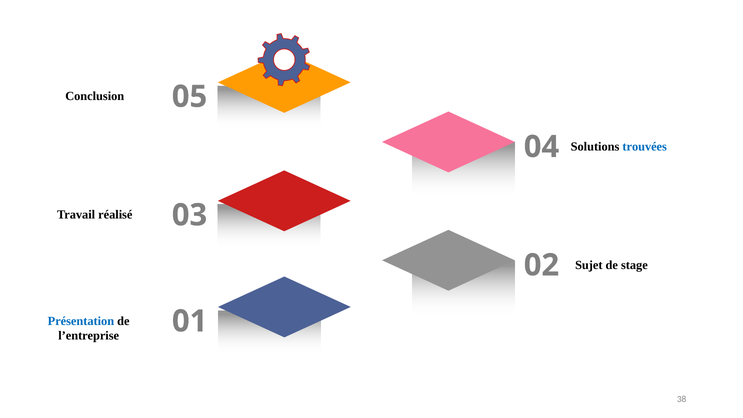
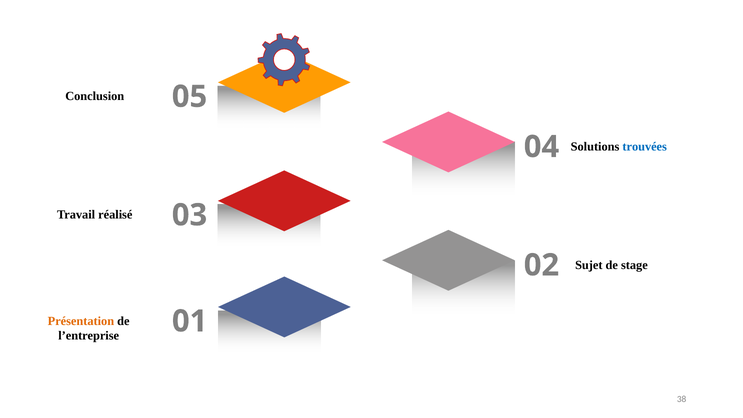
Présentation colour: blue -> orange (81, 321)
